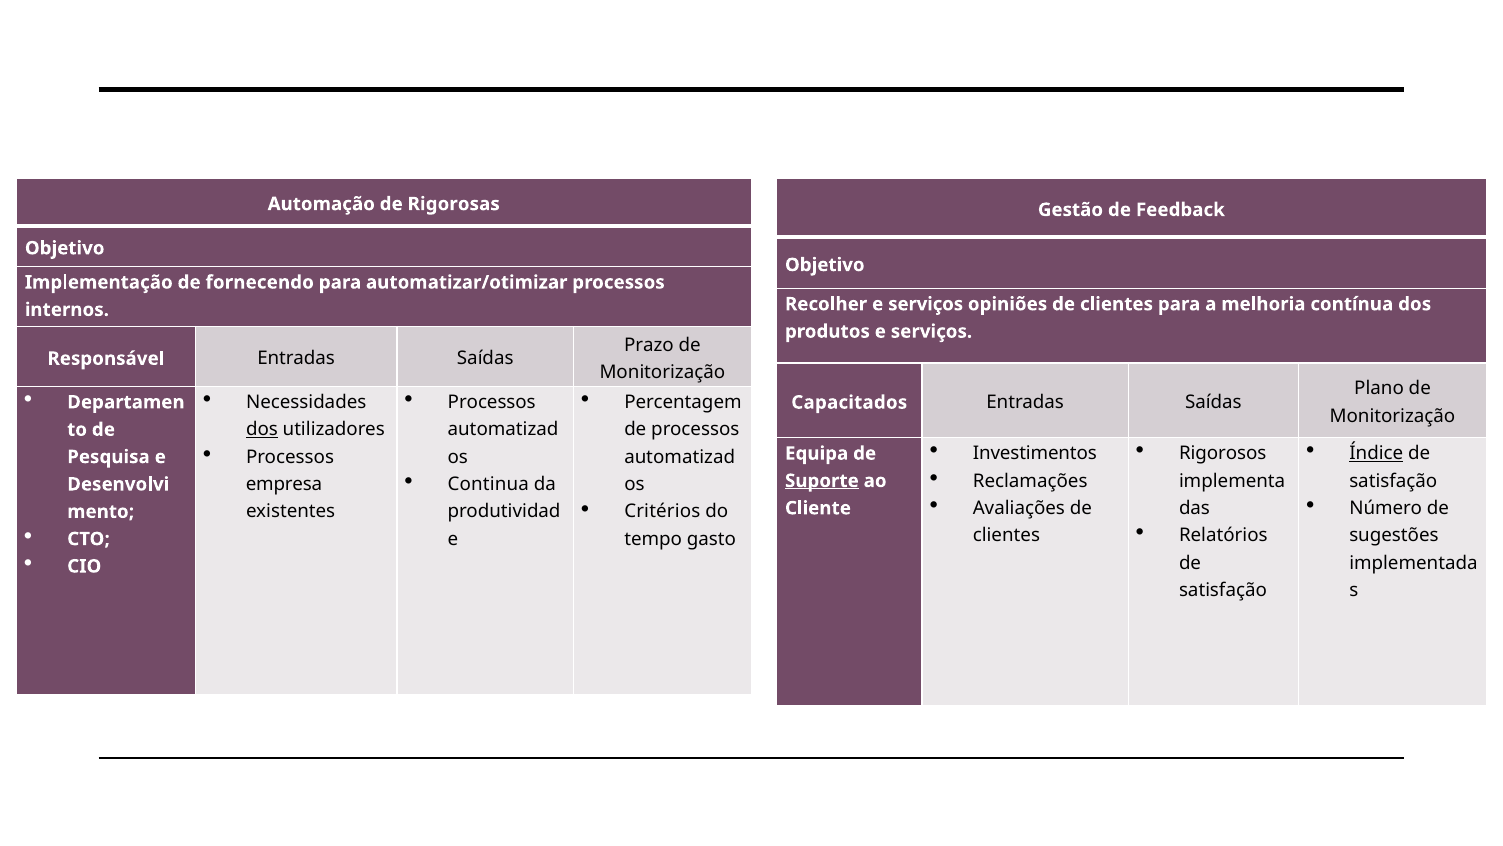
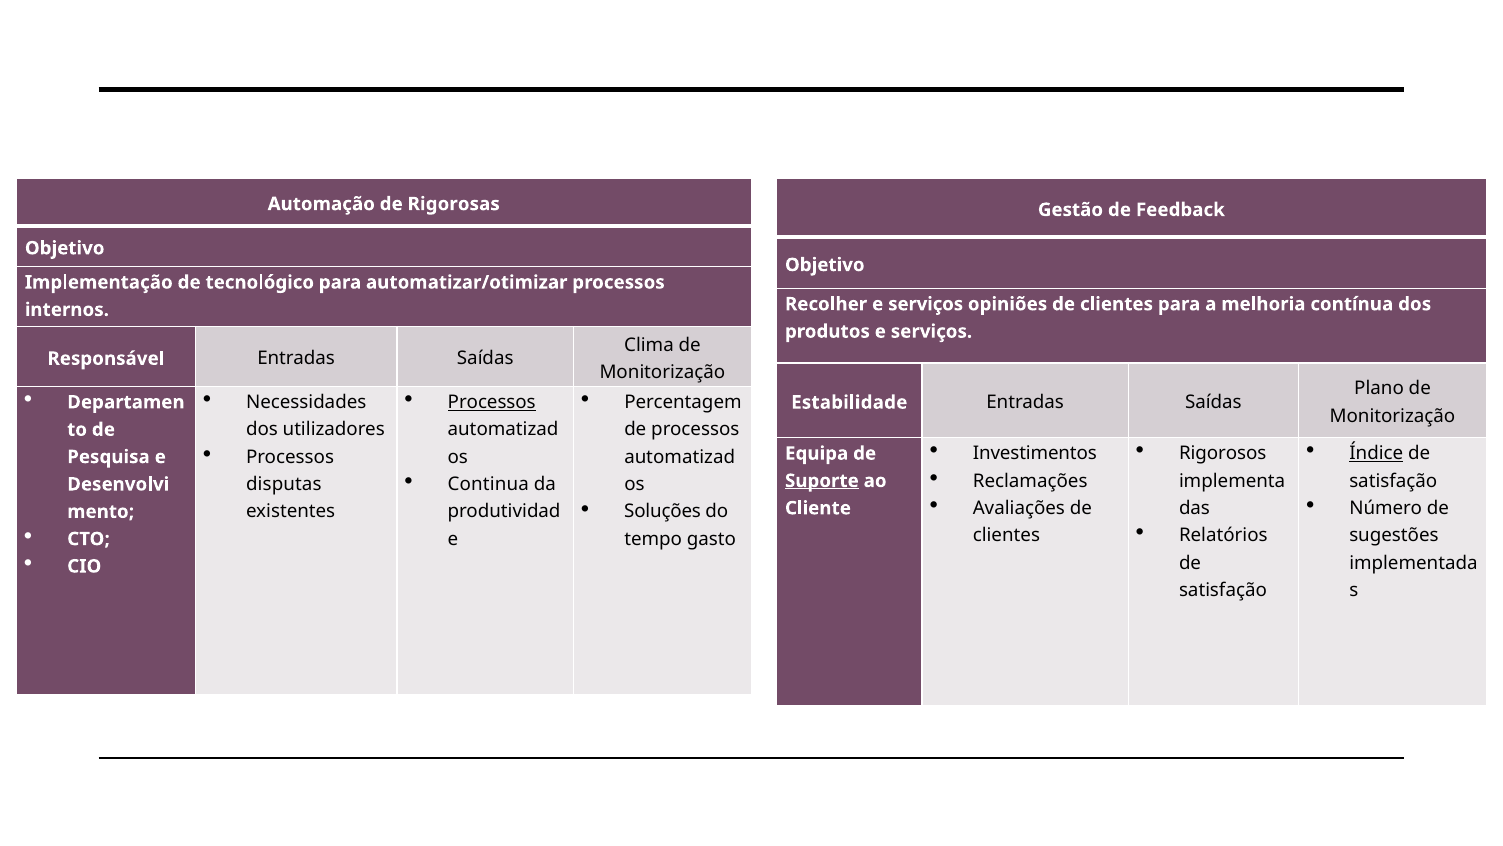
fornecendo: fornecendo -> tecnológico (260, 282)
Prazo: Prazo -> Clima (649, 345)
Processos underline: none -> present (492, 402)
Capacitados: Capacitados -> Estabilidade (849, 402)
dos underline: present -> none (262, 429)
empresa: empresa -> disputas (284, 484)
Critérios: Critérios -> Soluções (663, 511)
